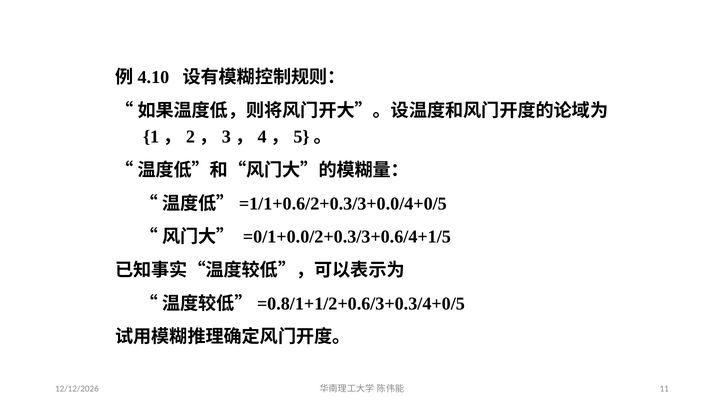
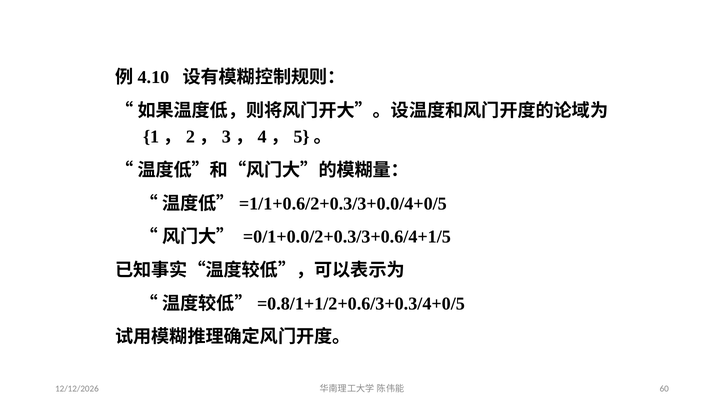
11: 11 -> 60 (664, 389)
